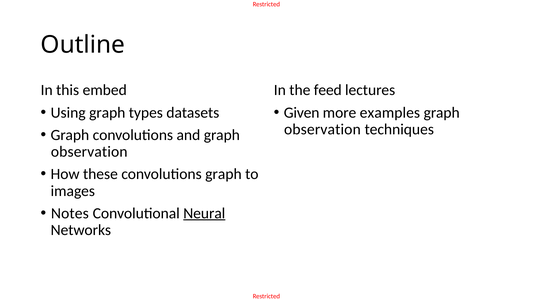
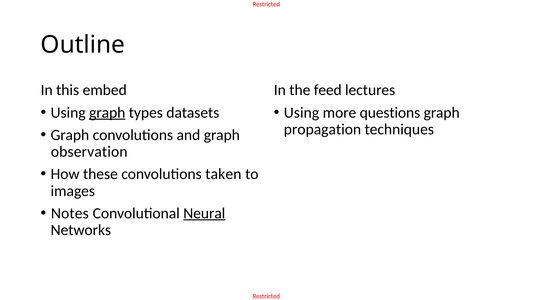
graph underline: none -> present (107, 112)
Given: Given -> Using (302, 112)
examples: examples -> questions (390, 112)
observation: observation -> propagation (322, 129)
convolutions graph: graph -> taken (223, 174)
